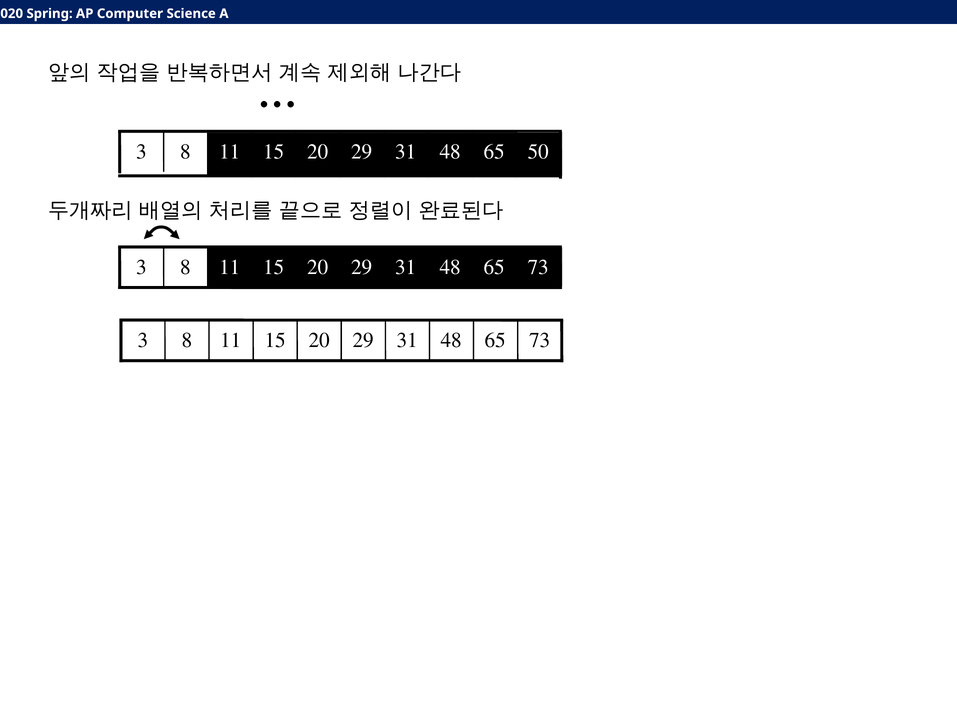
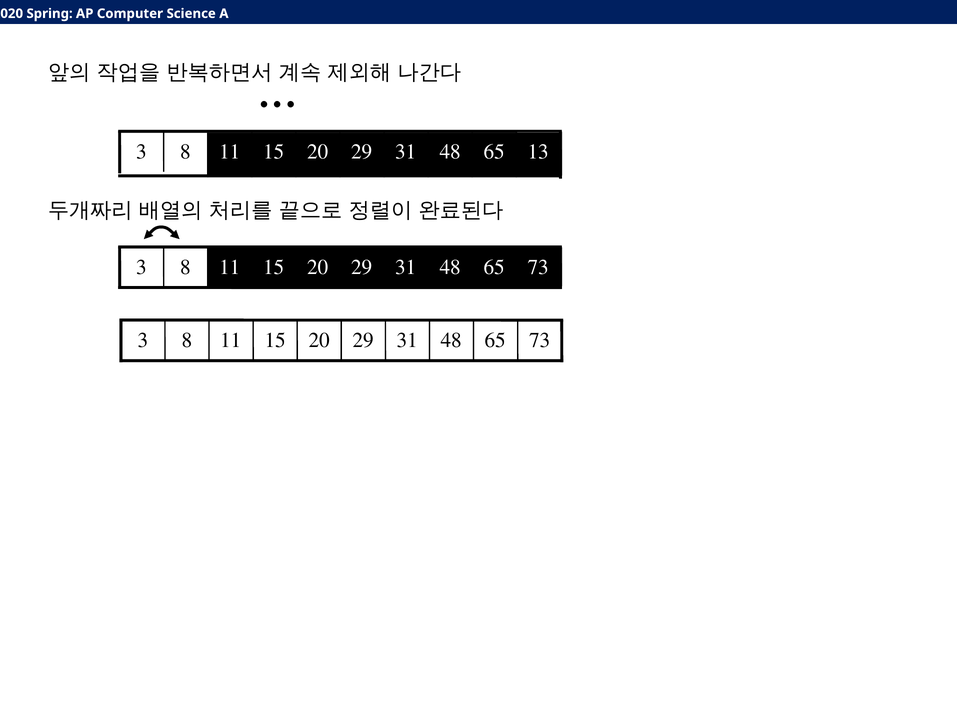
50: 50 -> 13 (538, 152)
